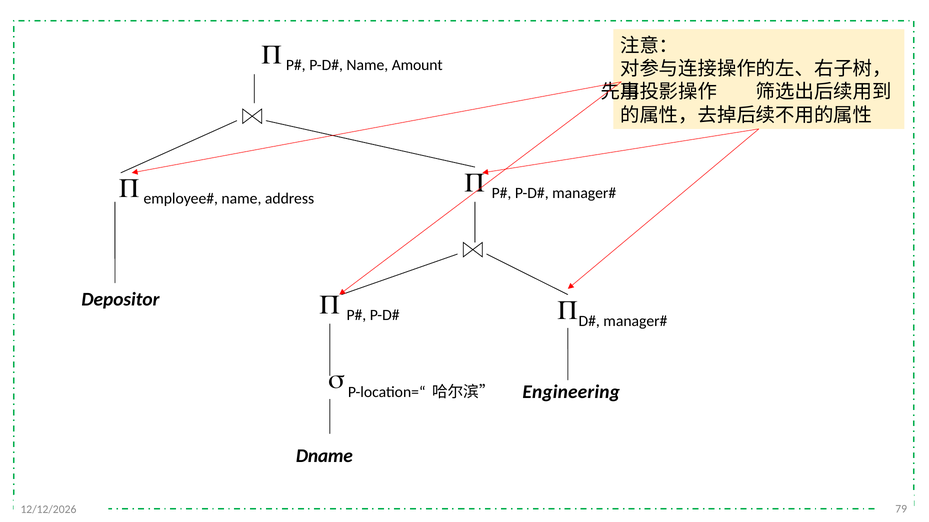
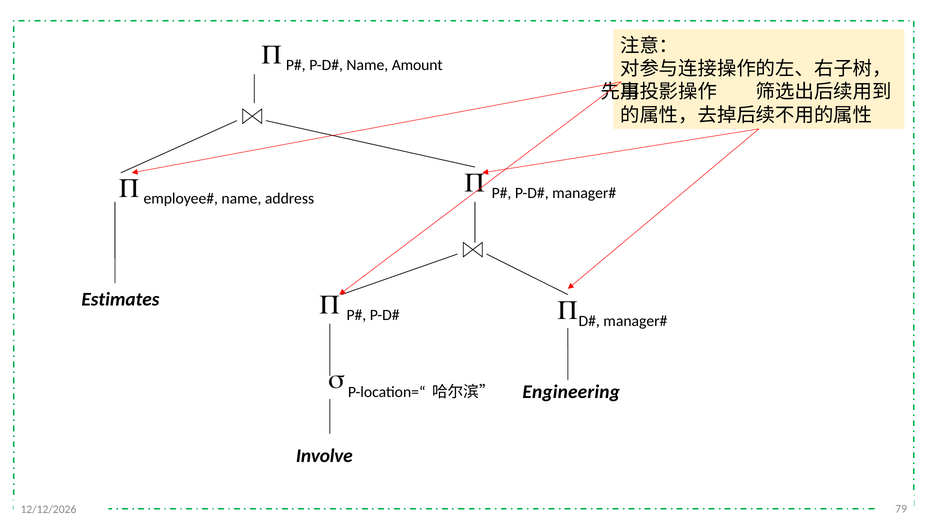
Depositor: Depositor -> Estimates (120, 300)
Dname: Dname -> Involve (324, 457)
